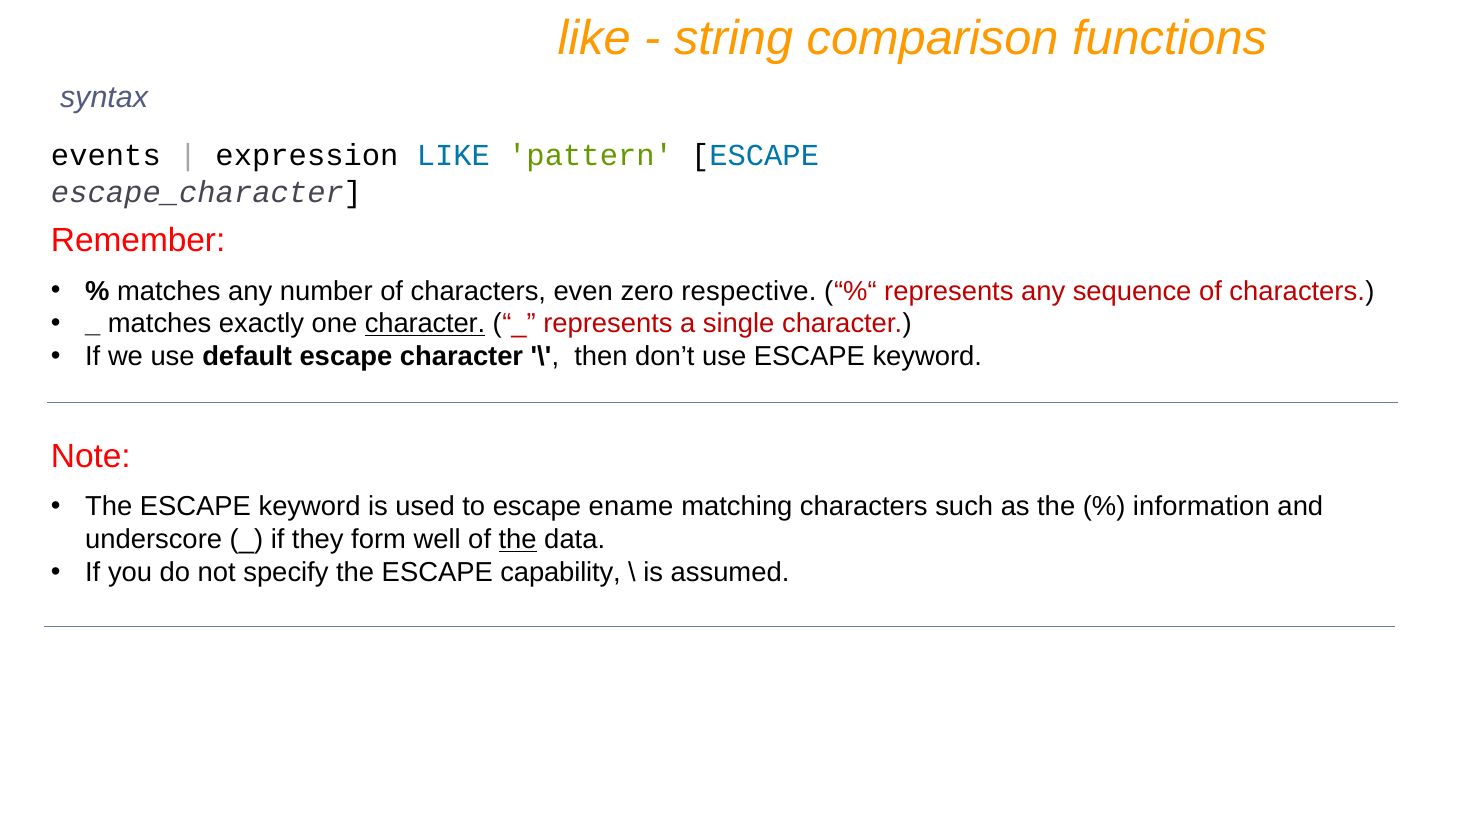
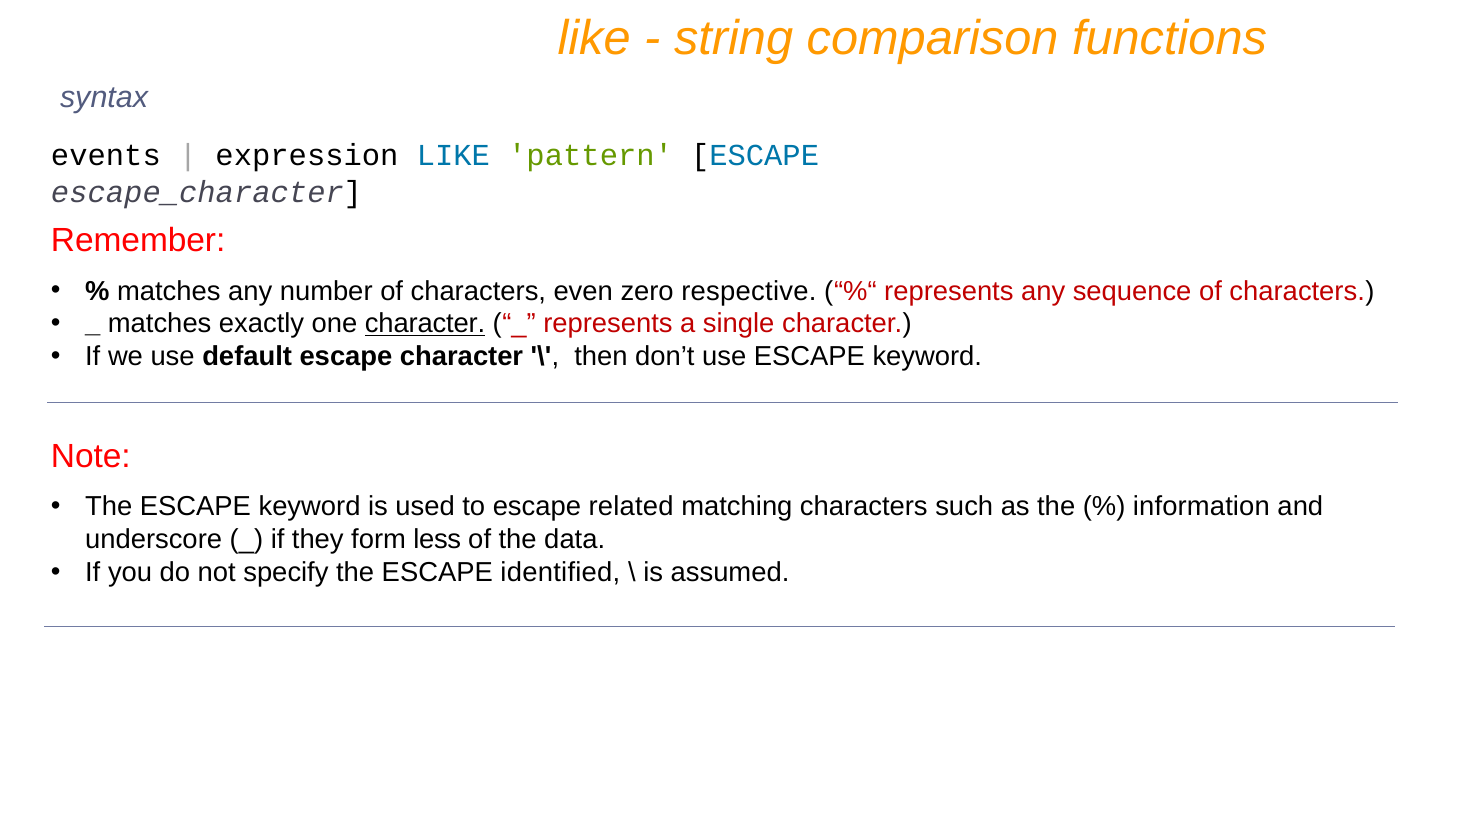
ename: ename -> related (631, 507)
well: well -> less (437, 540)
the underline: present -> none (518, 540)
capability: capability -> identified (560, 572)
